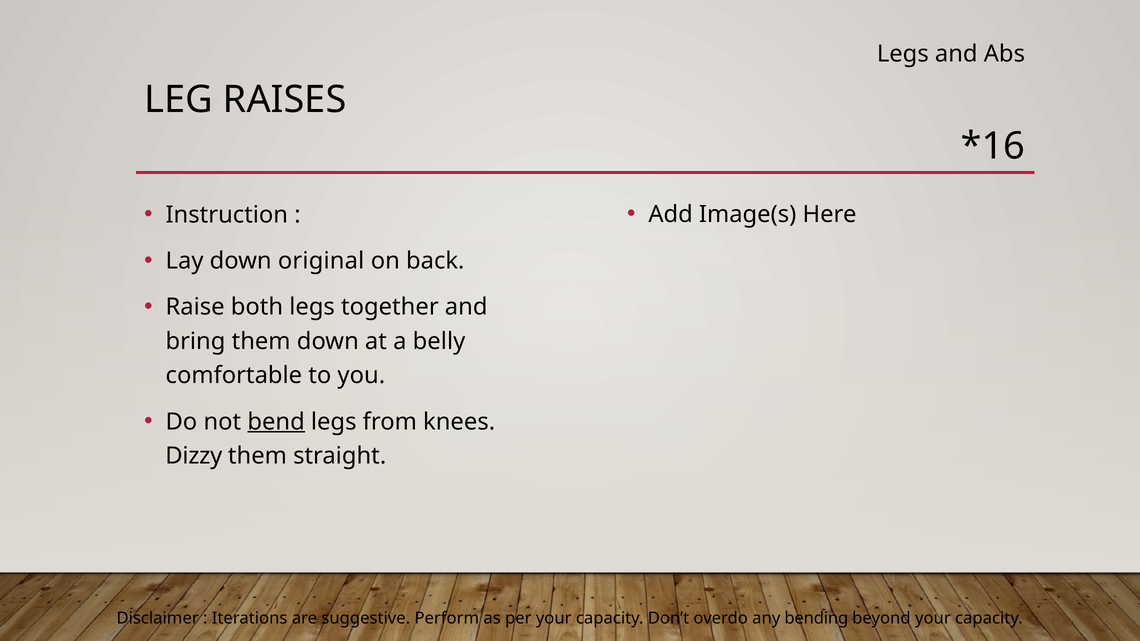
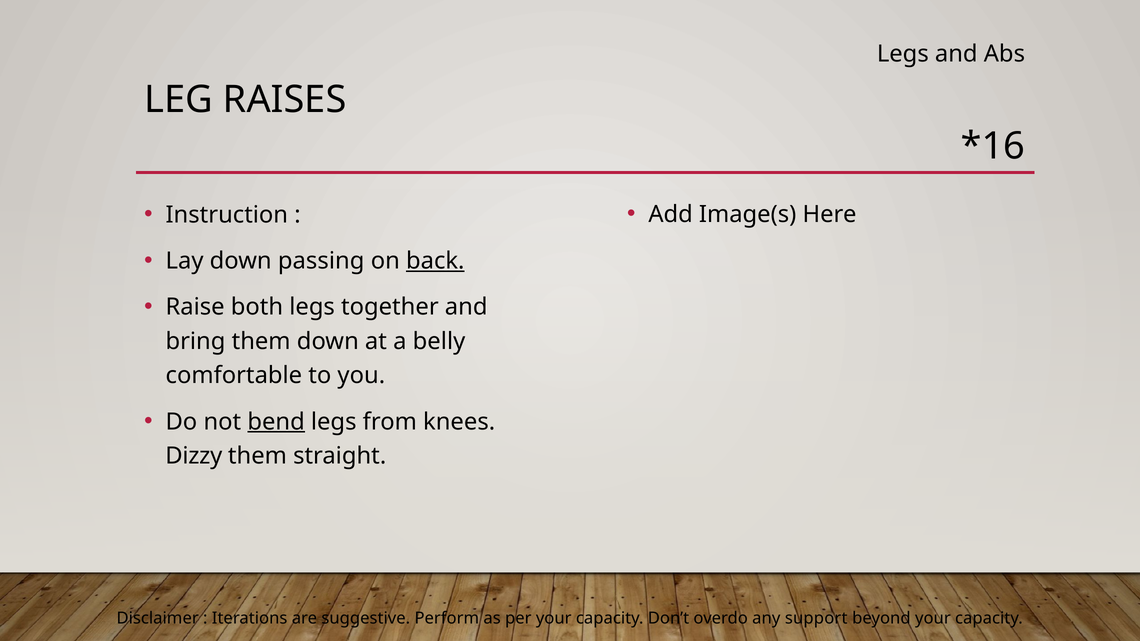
original: original -> passing (321, 261)
back underline: none -> present (435, 261)
bending: bending -> support (816, 618)
